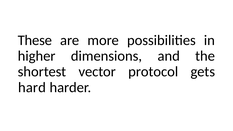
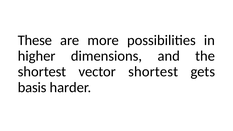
vector protocol: protocol -> shortest (153, 72)
hard: hard -> basis (32, 87)
